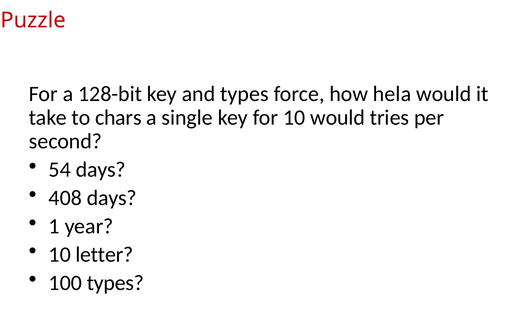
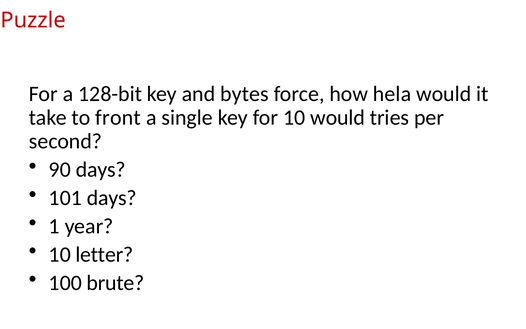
and types: types -> bytes (244, 94)
chars: chars -> front (118, 118)
54: 54 -> 90 (60, 170)
408: 408 -> 101 (65, 198)
100 types: types -> brute (115, 283)
